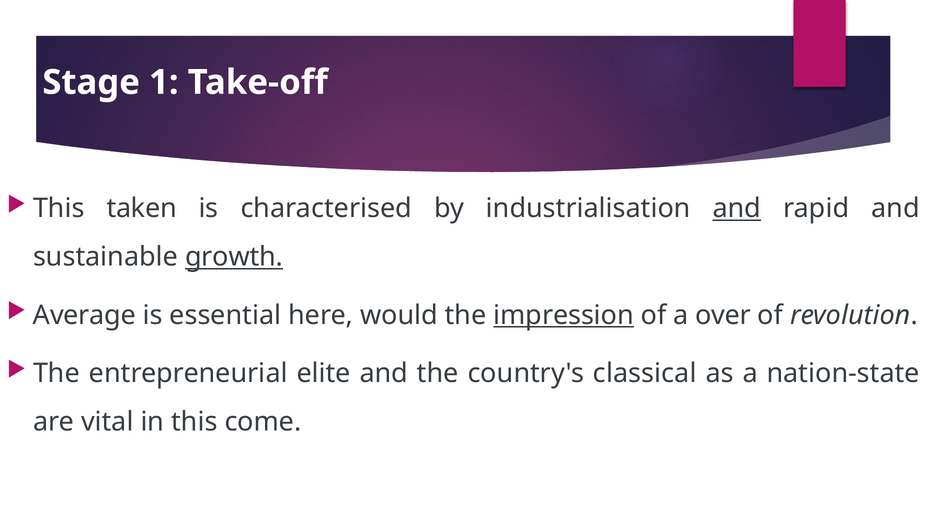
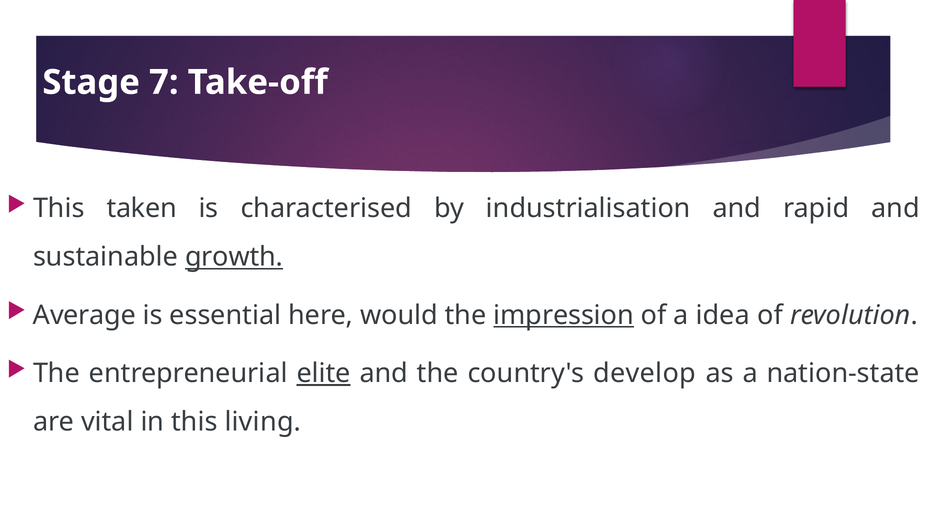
1: 1 -> 7 (164, 82)
and underline: present -> none (737, 209)
over: over -> idea (723, 315)
elite underline: none -> present (324, 374)
classical: classical -> develop (645, 374)
come: come -> living (263, 422)
